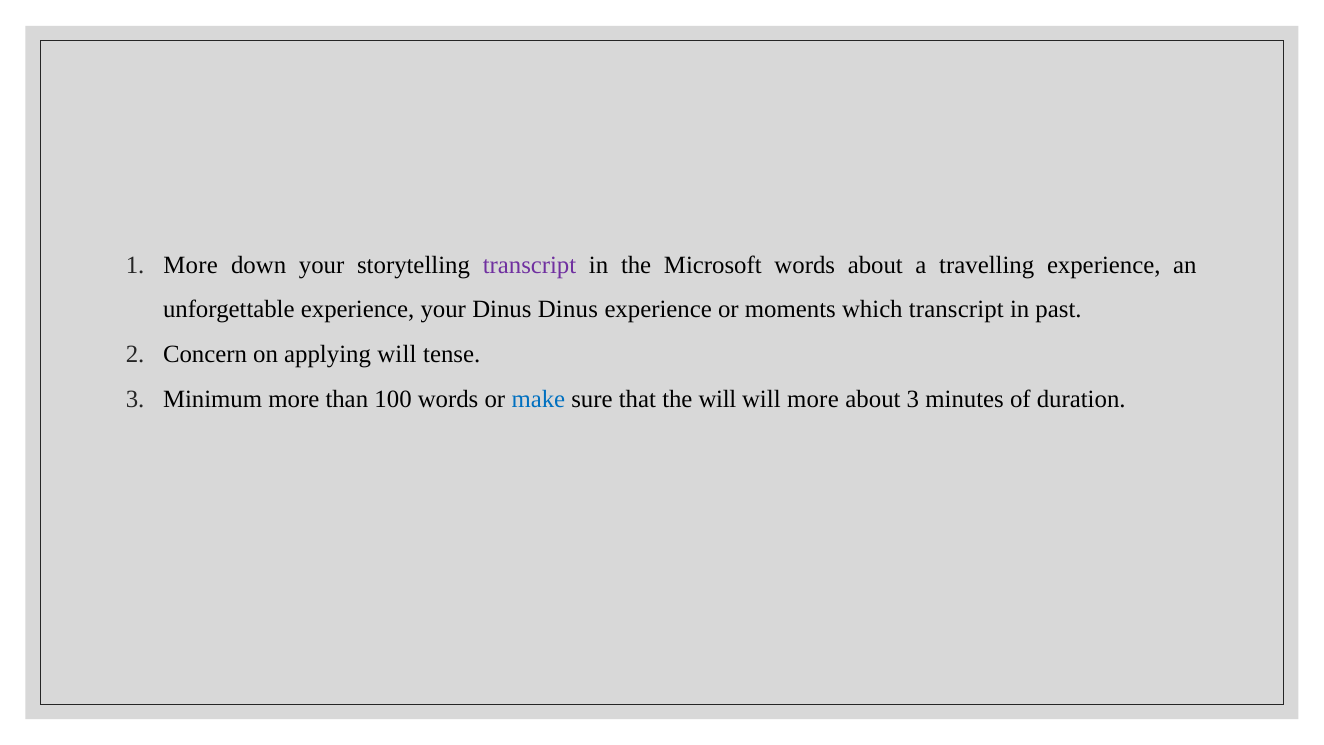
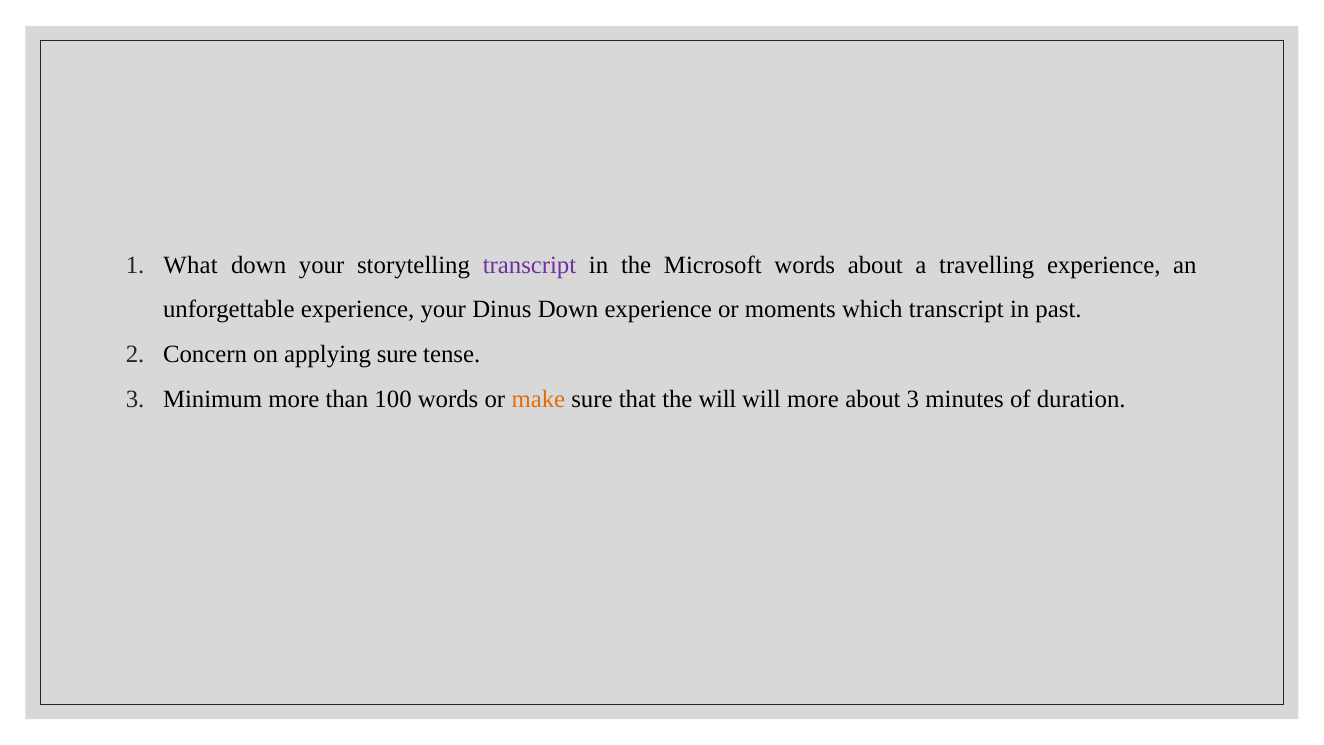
More: More -> What (191, 265)
Dinus Dinus: Dinus -> Down (568, 310)
applying will: will -> sure (397, 354)
make colour: blue -> orange (538, 399)
